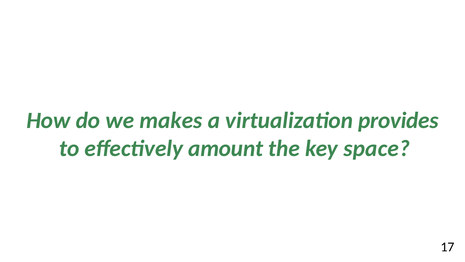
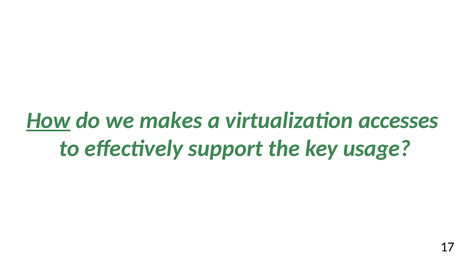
How underline: none -> present (48, 120)
provides: provides -> accesses (398, 120)
amount: amount -> support (226, 148)
space: space -> usage (377, 148)
